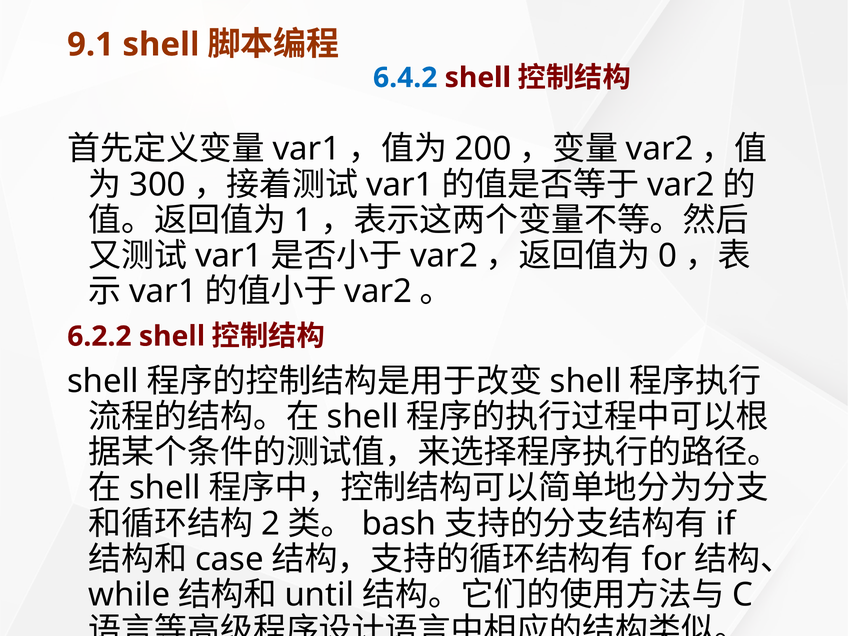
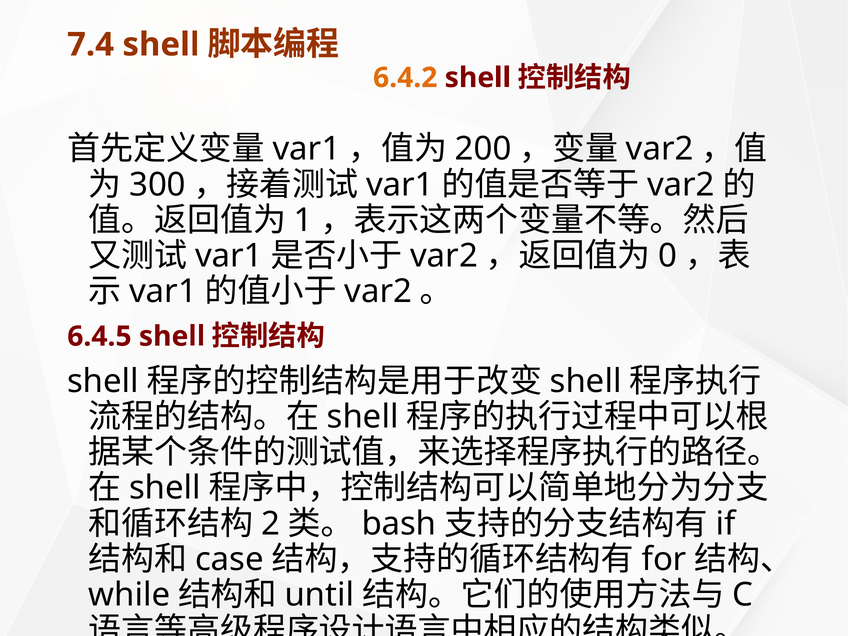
9.1: 9.1 -> 7.4 (91, 45)
6.4.2 colour: blue -> orange (405, 78)
6.2.2: 6.2.2 -> 6.4.5 (99, 336)
